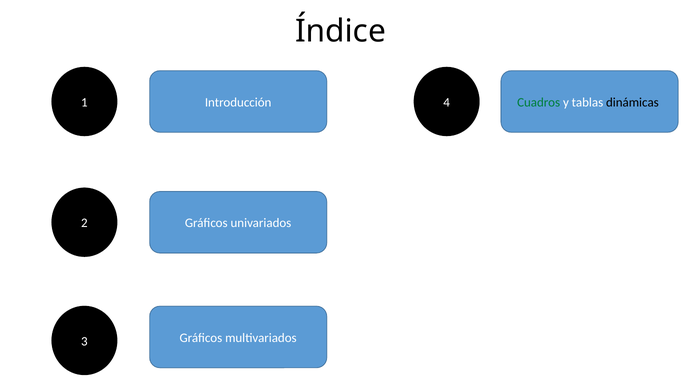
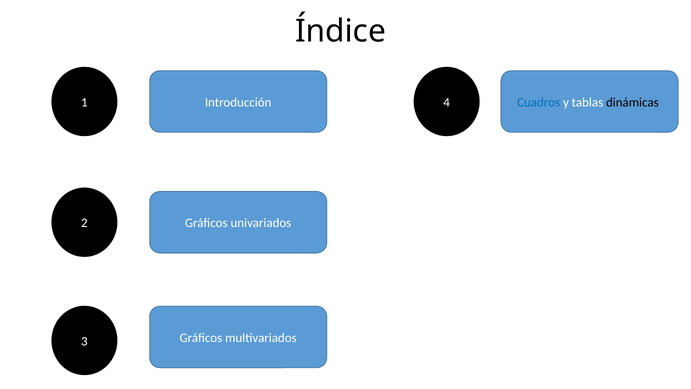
Cuadros colour: green -> blue (539, 102)
